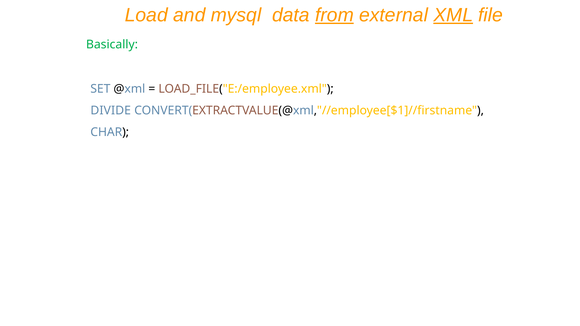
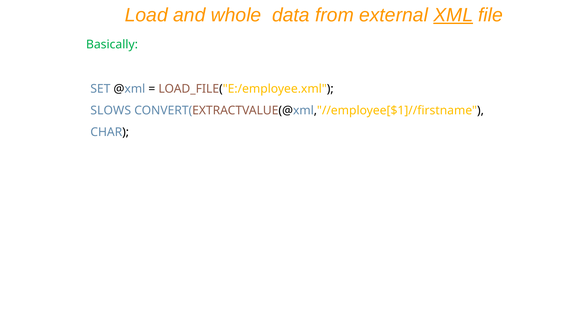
mysql: mysql -> whole (236, 15)
from underline: present -> none (334, 15)
DIVIDE: DIVIDE -> SLOWS (111, 111)
